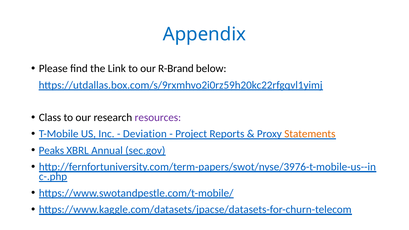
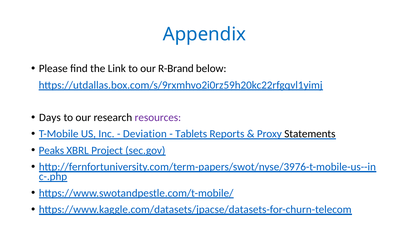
Class: Class -> Days (50, 118)
Project: Project -> Tablets (191, 134)
Statements colour: orange -> black (310, 134)
Annual: Annual -> Project (107, 150)
